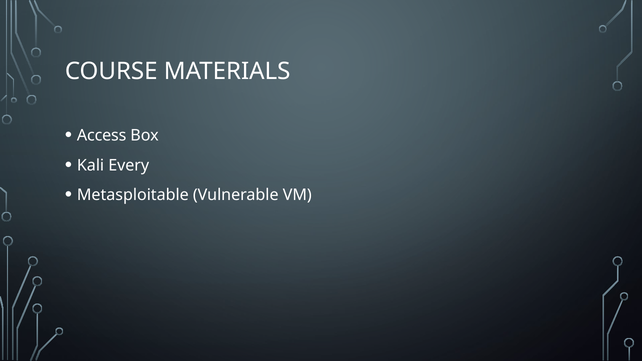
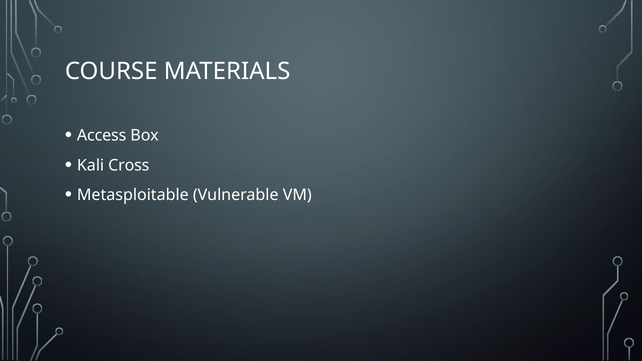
Every: Every -> Cross (129, 165)
